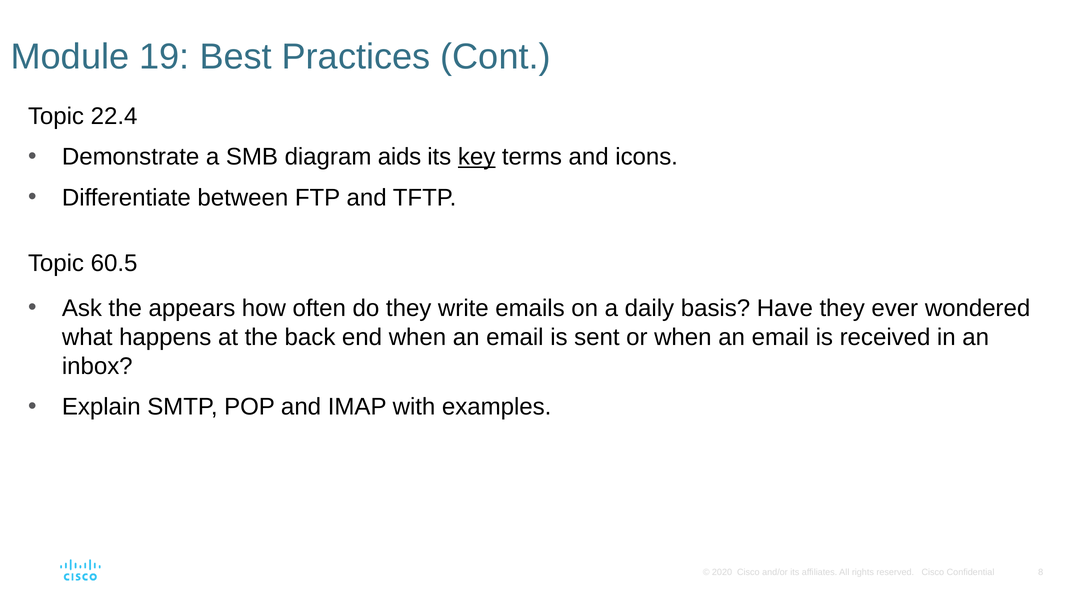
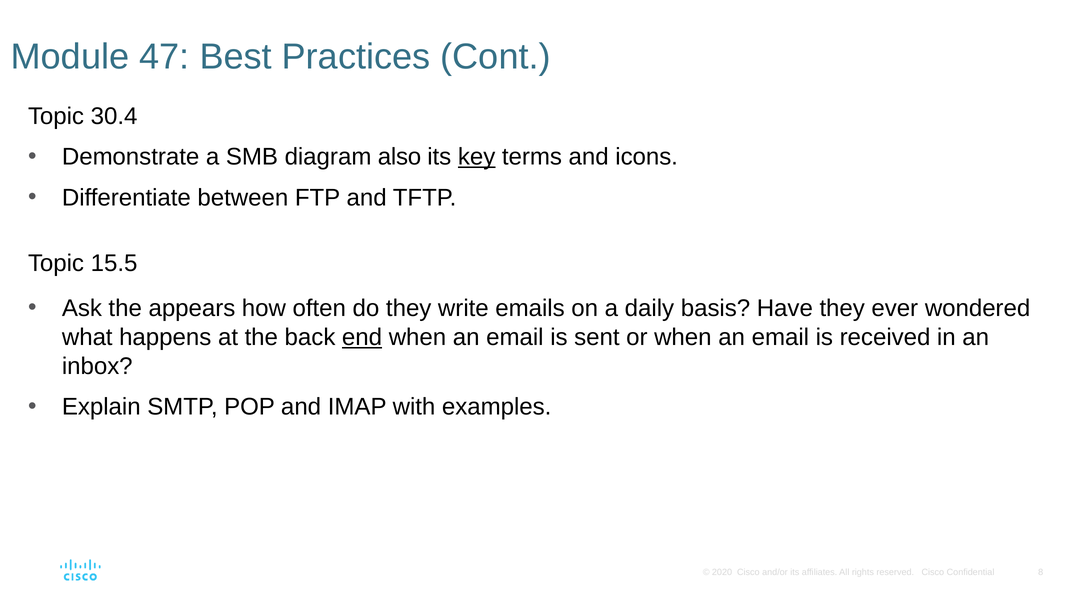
19: 19 -> 47 (164, 57)
22.4: 22.4 -> 30.4 (114, 116)
aids: aids -> also (399, 157)
60.5: 60.5 -> 15.5 (114, 263)
end underline: none -> present (362, 337)
